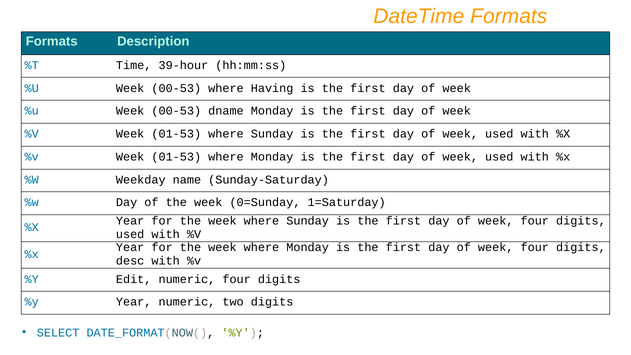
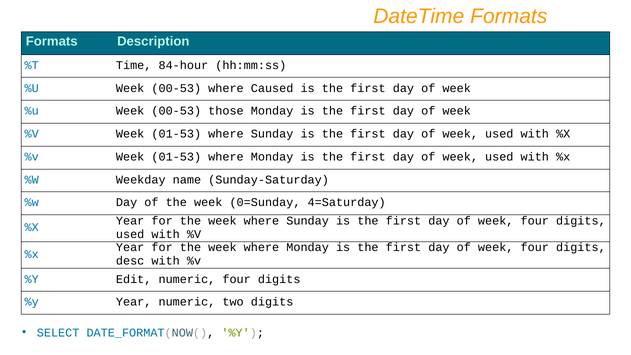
39-hour: 39-hour -> 84-hour (183, 65)
Having: Having -> Caused (272, 88)
dname: dname -> those (226, 111)
1=Saturday: 1=Saturday -> 4=Saturday (347, 203)
